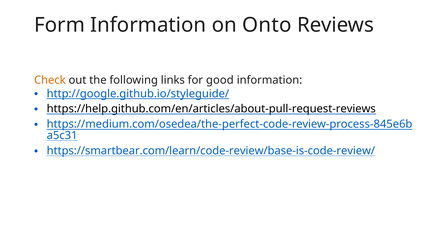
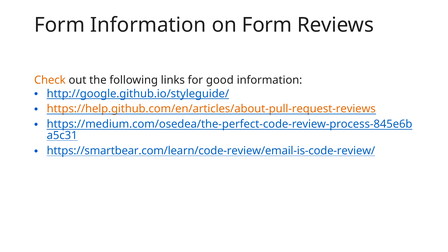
on Onto: Onto -> Form (267, 25)
https://help.github.com/en/articles/about-pull-request-reviews colour: black -> orange (211, 109)
https://smartbear.com/learn/code-review/base-is-code-review/: https://smartbear.com/learn/code-review/base-is-code-review/ -> https://smartbear.com/learn/code-review/email-is-code-review/ (211, 151)
